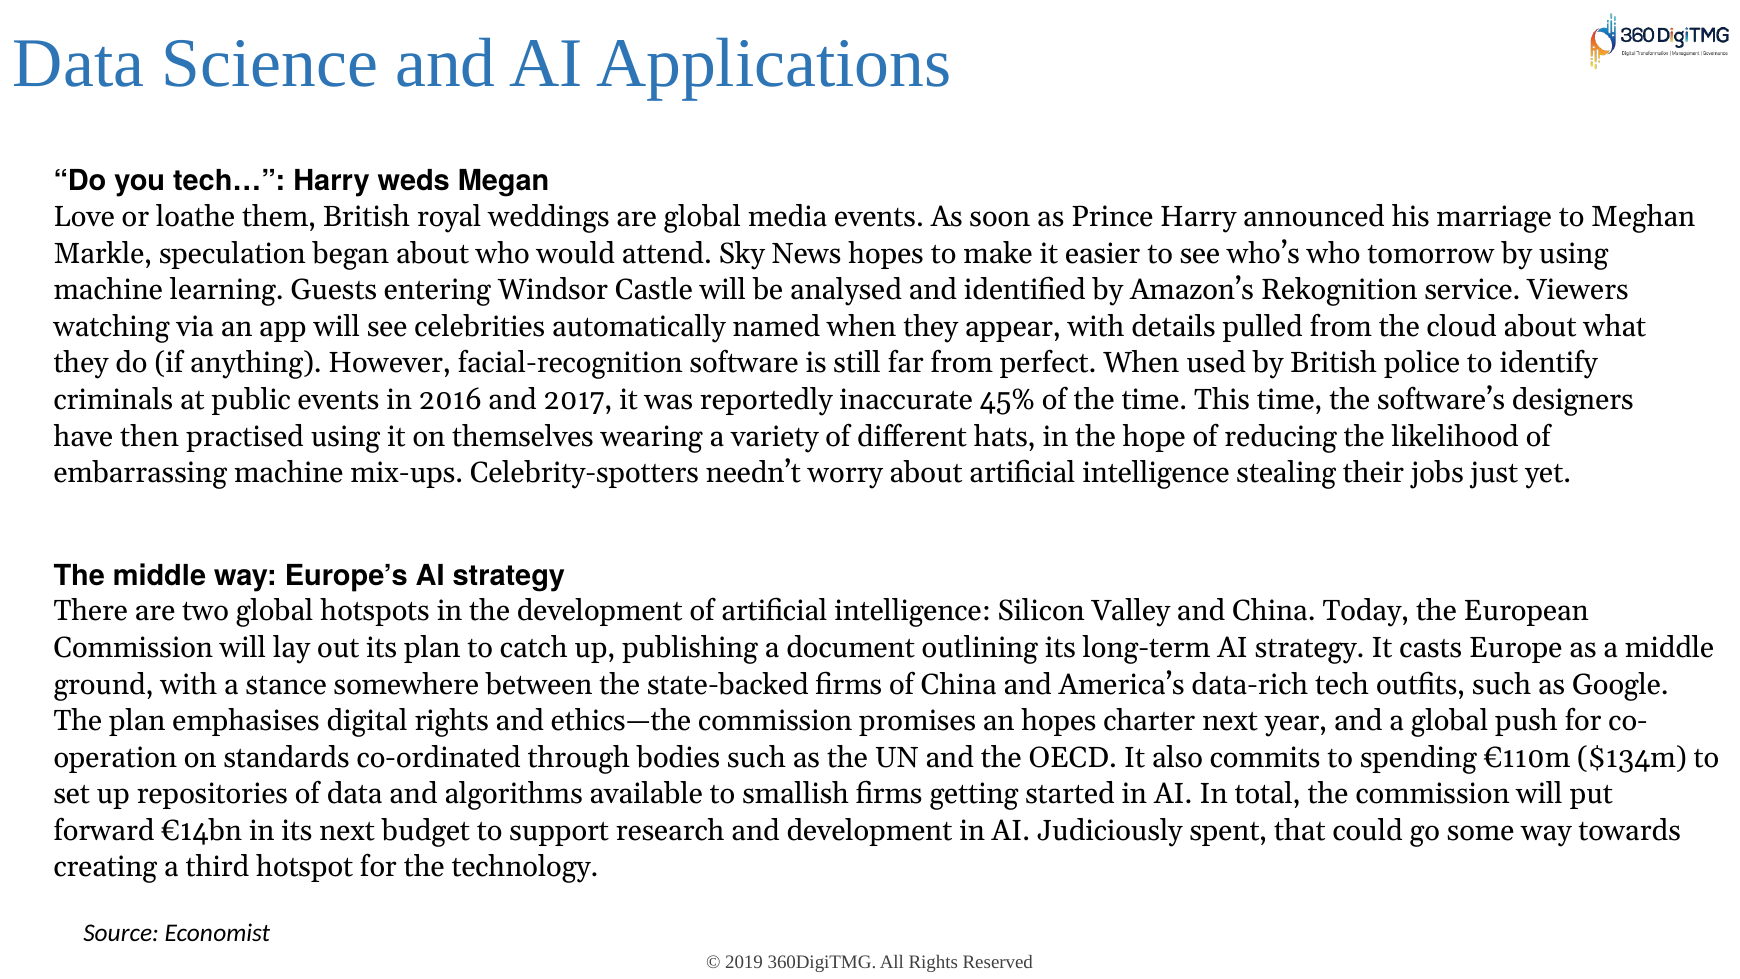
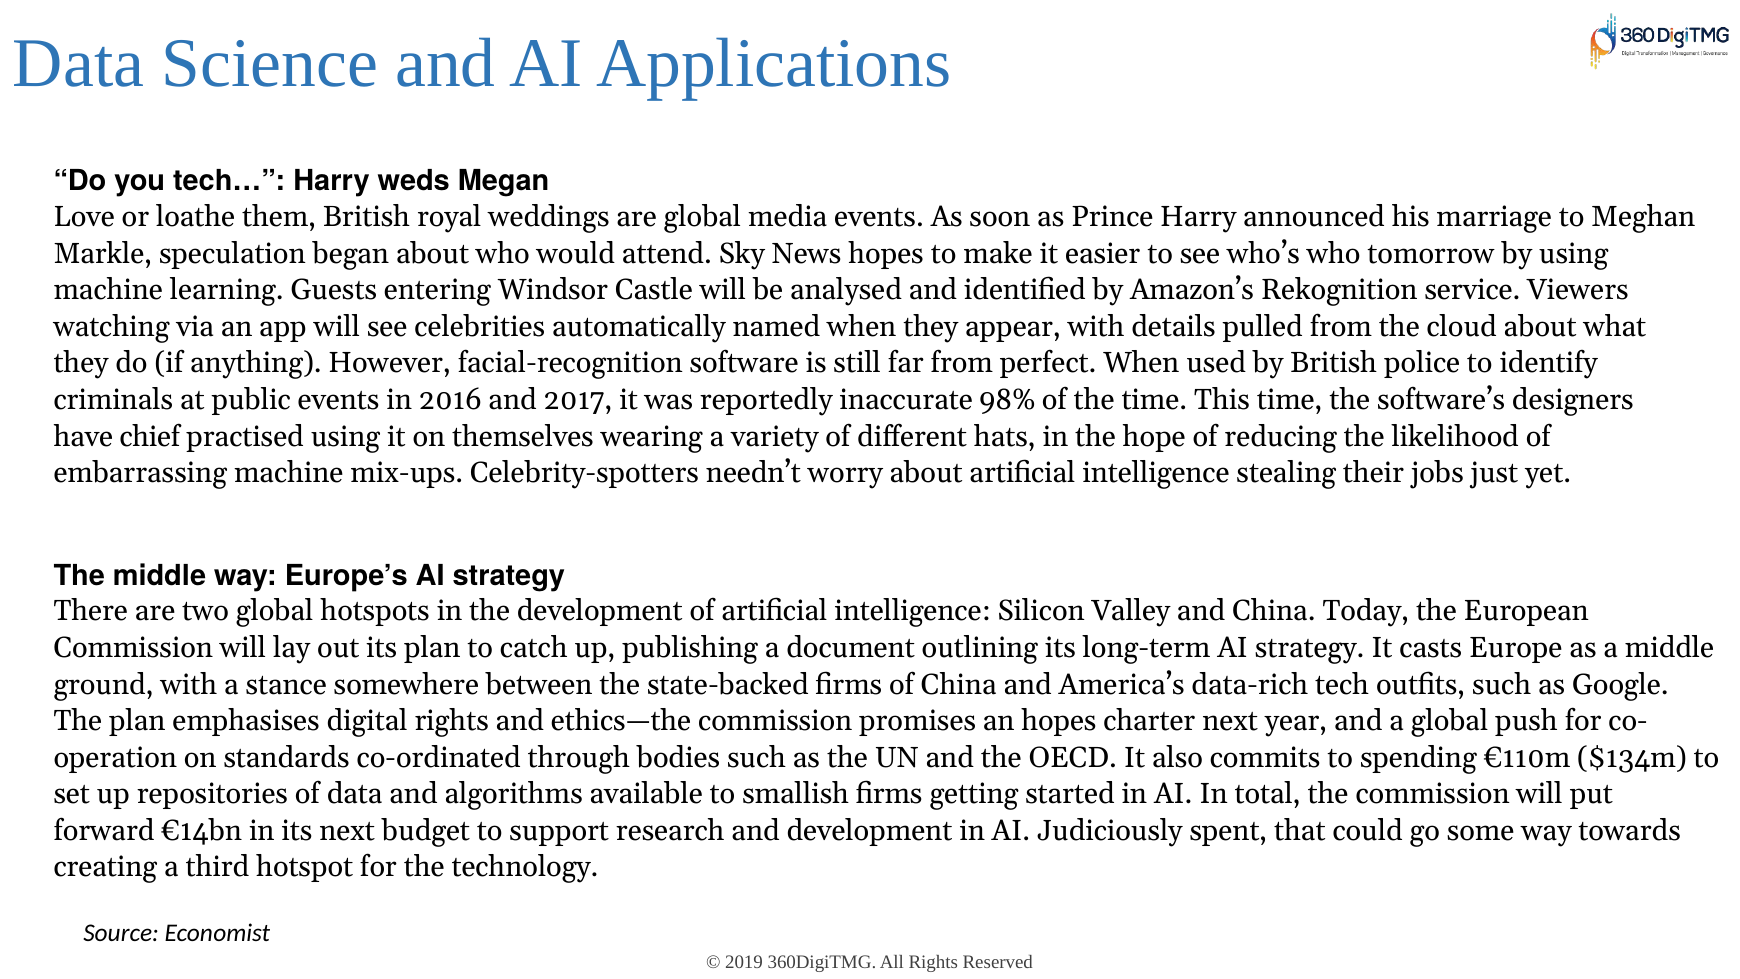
45%: 45% -> 98% (1008, 400)
then: then -> chief (150, 436)
